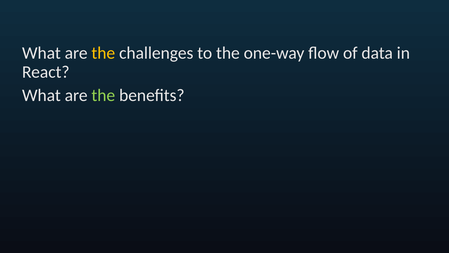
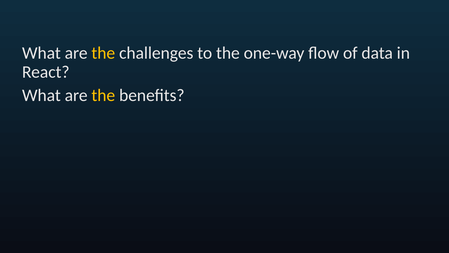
the colour: light green -> yellow (103, 95)
